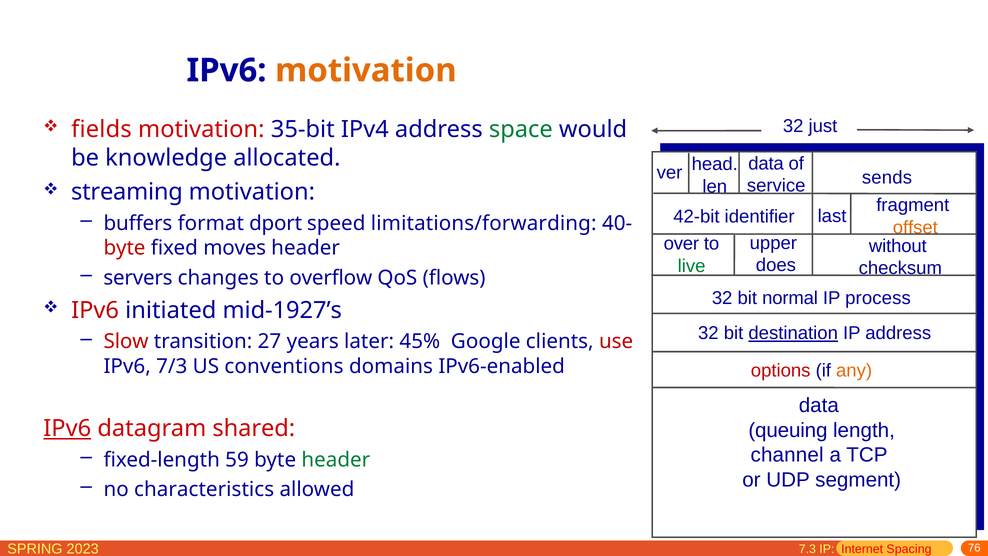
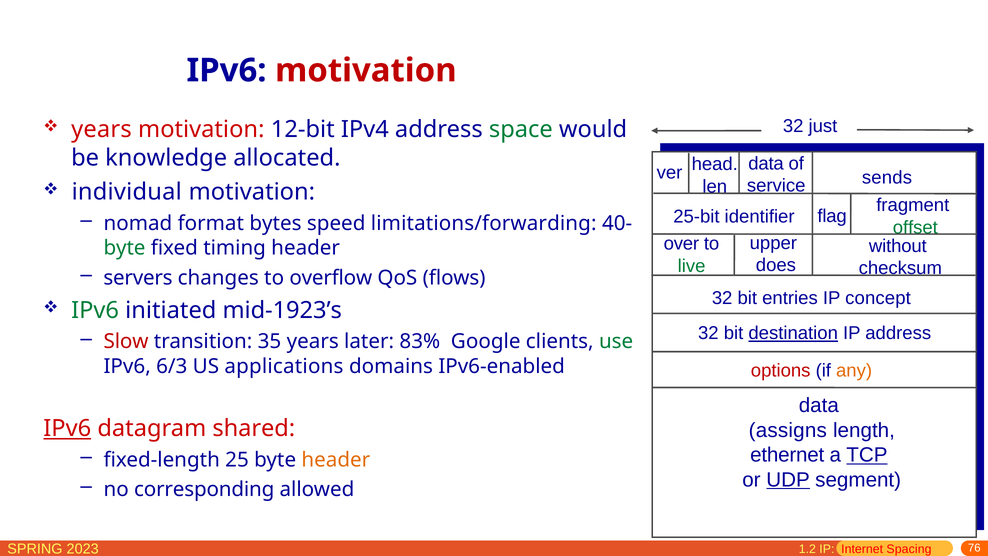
motivation colour: orange -> red (366, 70)
fields: fields -> years (101, 130)
35-bit: 35-bit -> 12-bit (303, 130)
streaming: streaming -> individual (127, 192)
last: last -> flag (832, 216)
42-bit: 42-bit -> 25-bit (696, 217)
buffers: buffers -> nomad (138, 223)
dport: dport -> bytes (275, 223)
offset colour: orange -> green (915, 228)
byte colour: red -> green (125, 248)
moves: moves -> timing (235, 248)
normal: normal -> entries (790, 298)
process: process -> concept (878, 298)
IPv6 colour: red -> green (95, 310)
mid-1927’s: mid-1927’s -> mid-1923’s (282, 310)
27: 27 -> 35 (269, 341)
45%: 45% -> 83% (420, 341)
use colour: red -> green (616, 341)
7/3: 7/3 -> 6/3 (172, 366)
conventions: conventions -> applications (284, 366)
queuing: queuing -> assigns (788, 430)
channel: channel -> ethernet (787, 455)
TCP underline: none -> present (867, 455)
59: 59 -> 25 (237, 460)
header colour: green -> orange (336, 460)
UDP underline: none -> present (788, 480)
characteristics: characteristics -> corresponding (204, 489)
7.3: 7.3 -> 1.2 (807, 549)
